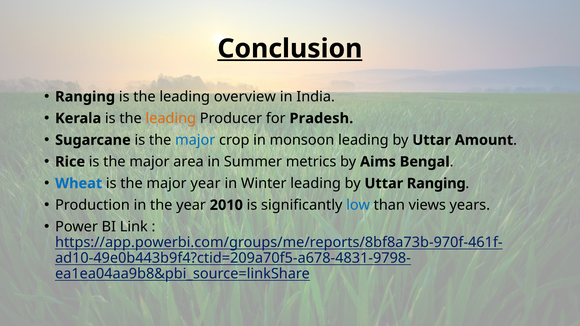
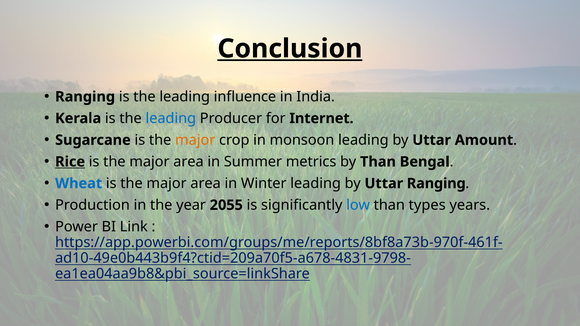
overview: overview -> influence (245, 97)
leading colour: orange -> blue (171, 118)
Pradesh: Pradesh -> Internet (322, 118)
major colour: blue -> orange (195, 140)
Rice underline: none -> present (70, 162)
by Aims: Aims -> Than (378, 162)
year: year -> area (206, 184)
2010: 2010 -> 2055 (226, 205)
views: views -> types (427, 205)
